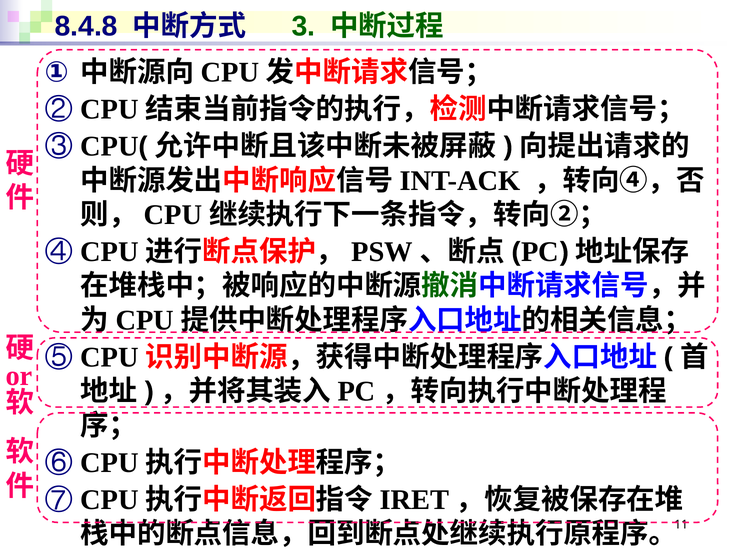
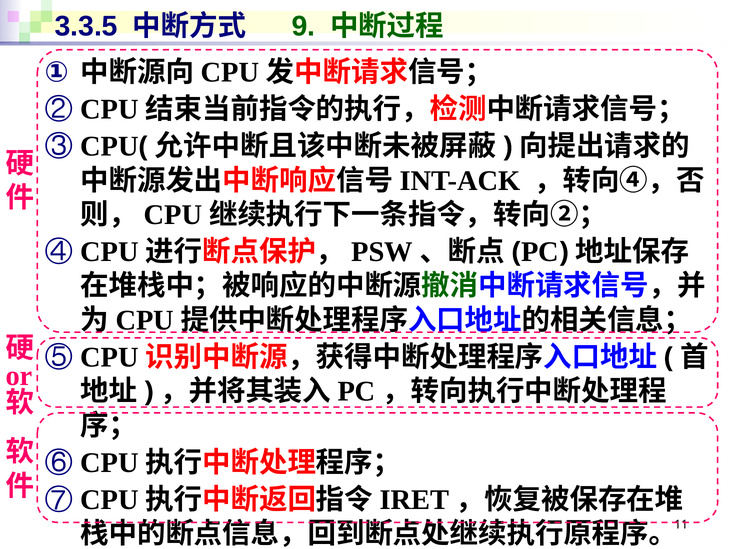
8.4.8: 8.4.8 -> 3.3.5 (86, 26)
3: 3 -> 9 (303, 26)
